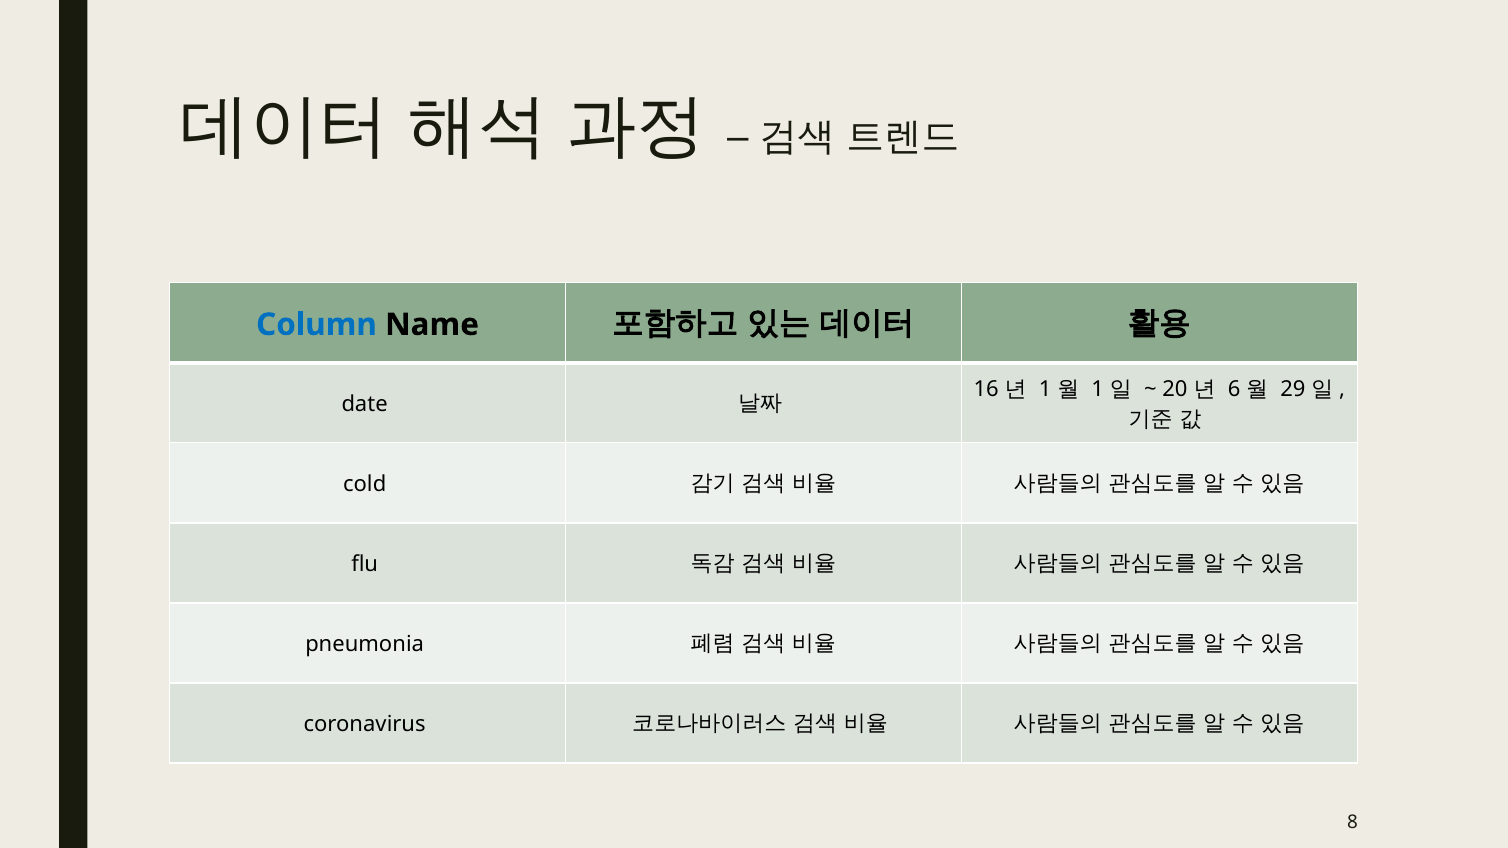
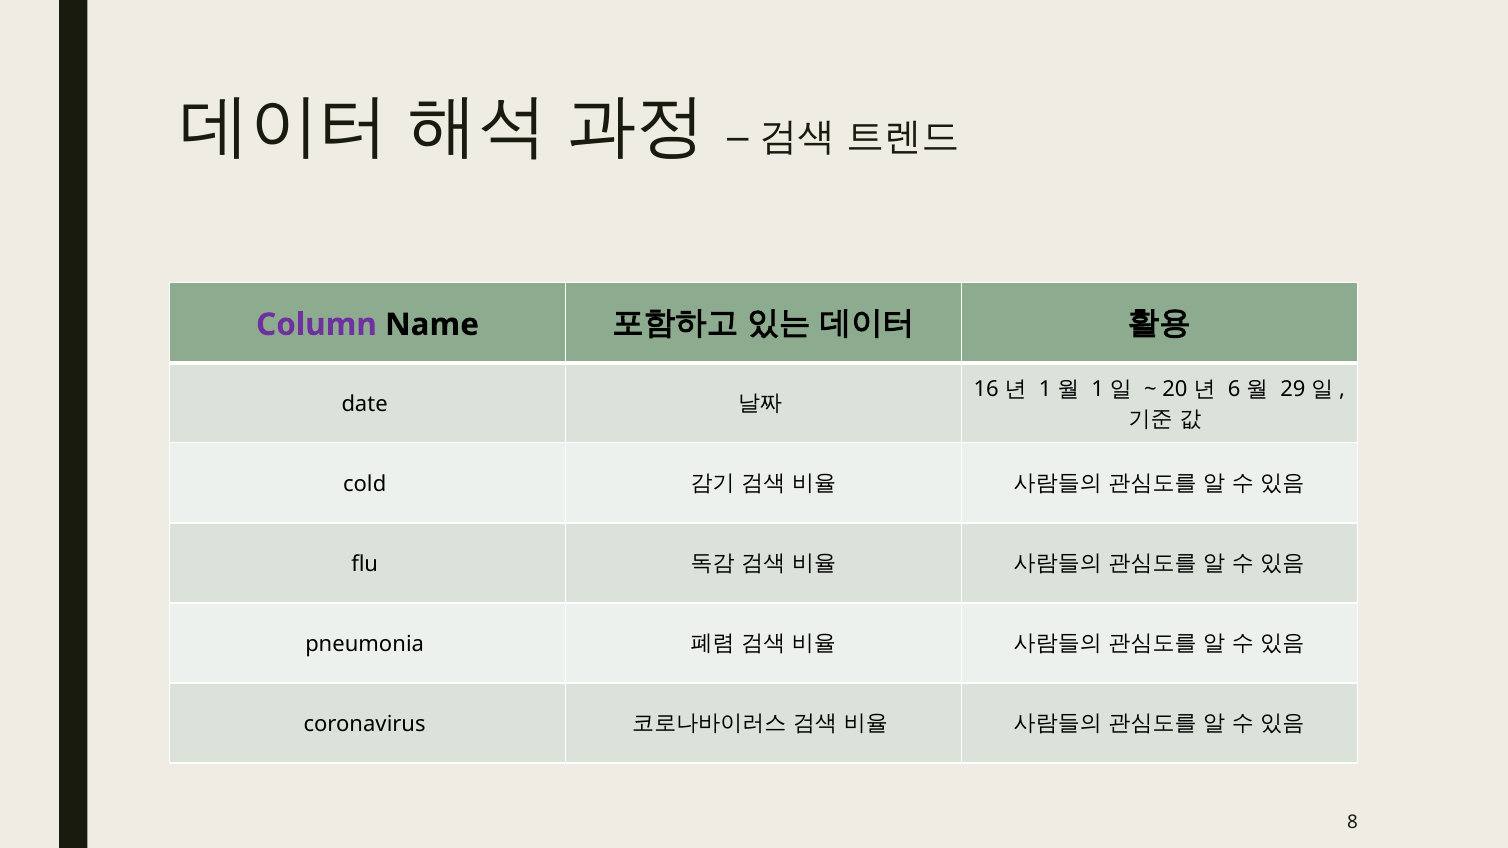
Column colour: blue -> purple (316, 325)
